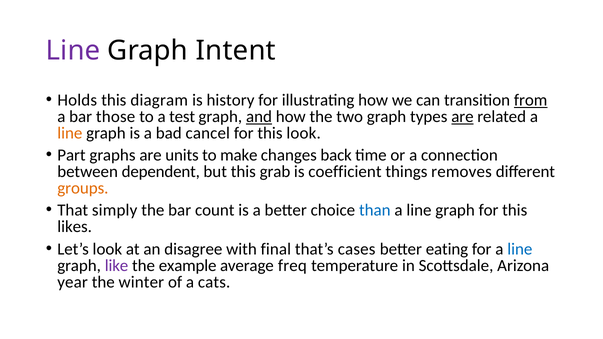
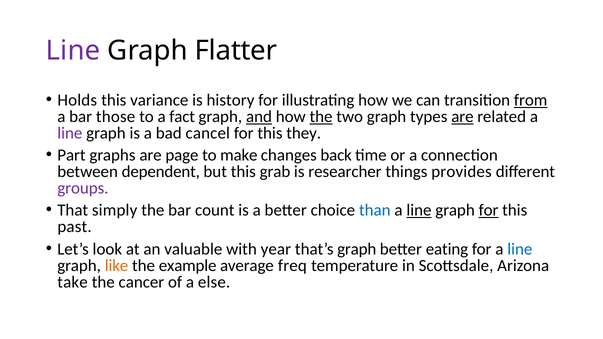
Intent: Intent -> Flatter (236, 51)
diagram: diagram -> variance (159, 100)
test: test -> fact (182, 117)
the underline: none -> present (321, 117)
line colour: orange -> purple (70, 133)
this look: look -> they (304, 133)
units: units -> page (182, 155)
coefficient: coefficient -> researcher (345, 172)
removes: removes -> provides (461, 172)
groups colour: orange -> purple (83, 188)
line underline: none -> present (419, 210)
for underline: none -> present (489, 210)
likes: likes -> past (75, 227)
disagree: disagree -> valuable (193, 249)
final: final -> year (276, 249)
that’s cases: cases -> graph (357, 249)
like colour: purple -> orange (117, 266)
year: year -> take (73, 282)
winter: winter -> cancer (141, 282)
cats: cats -> else (214, 282)
